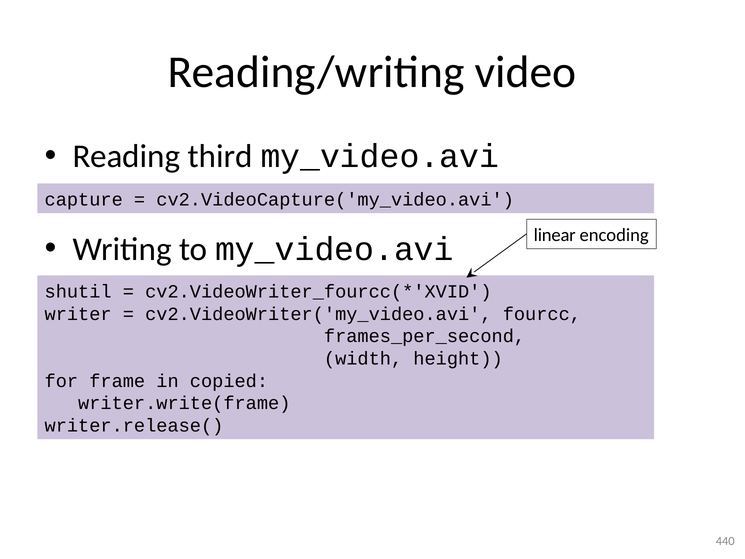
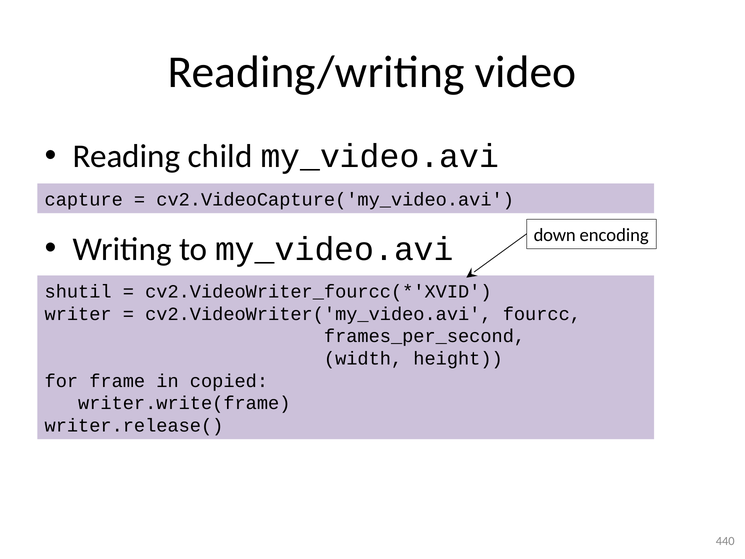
third: third -> child (220, 156)
linear: linear -> down (555, 235)
